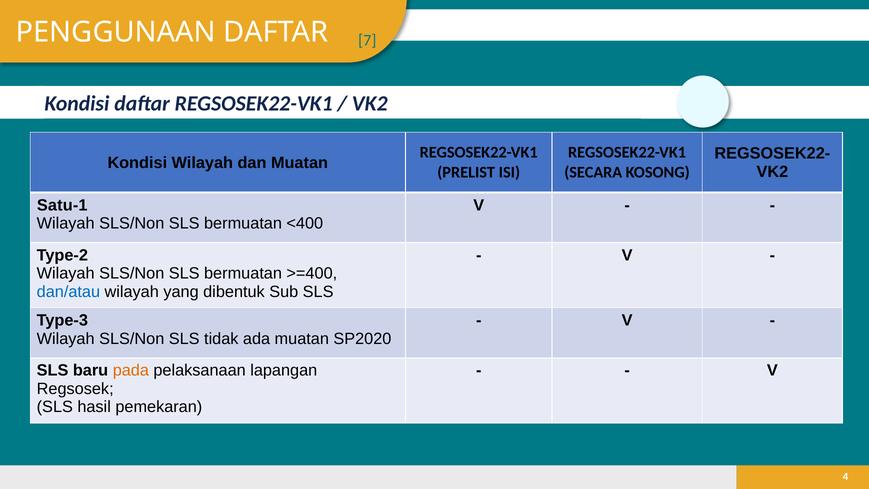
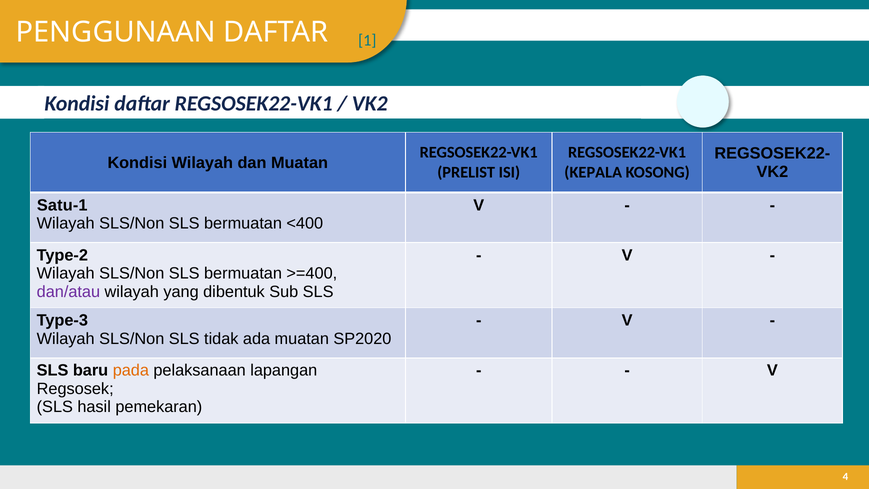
7: 7 -> 1 (367, 40)
SECARA: SECARA -> KEPALA (593, 172)
dan/atau colour: blue -> purple (68, 292)
